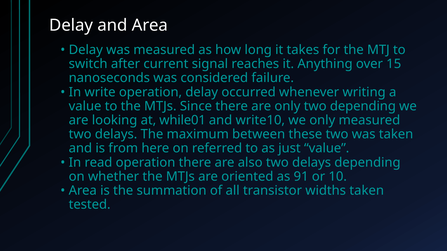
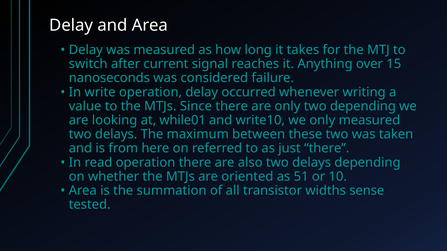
just value: value -> there (327, 149)
91: 91 -> 51 (301, 177)
widths taken: taken -> sense (367, 191)
